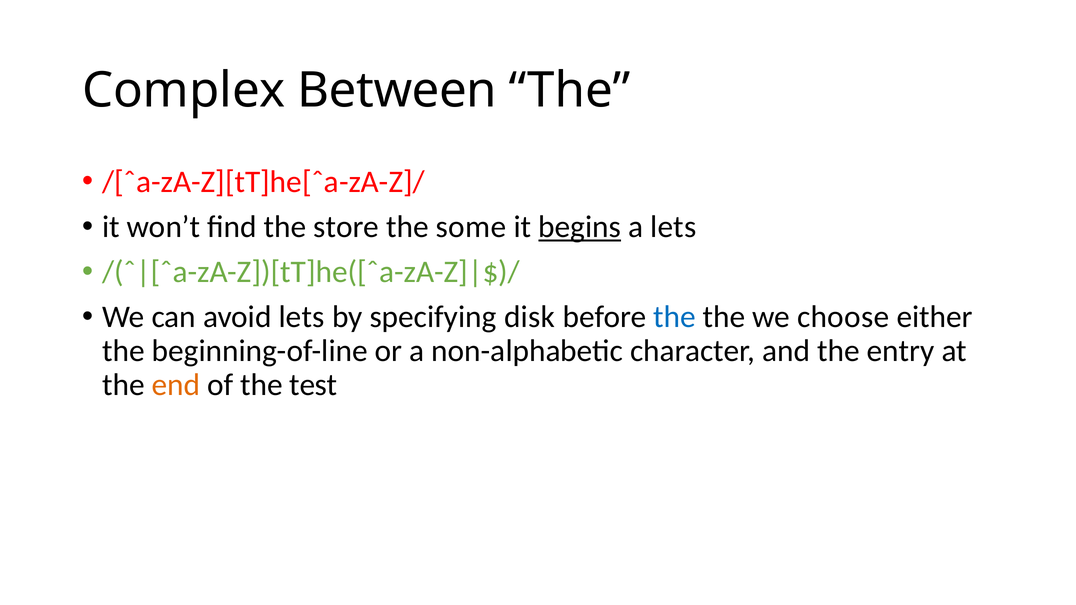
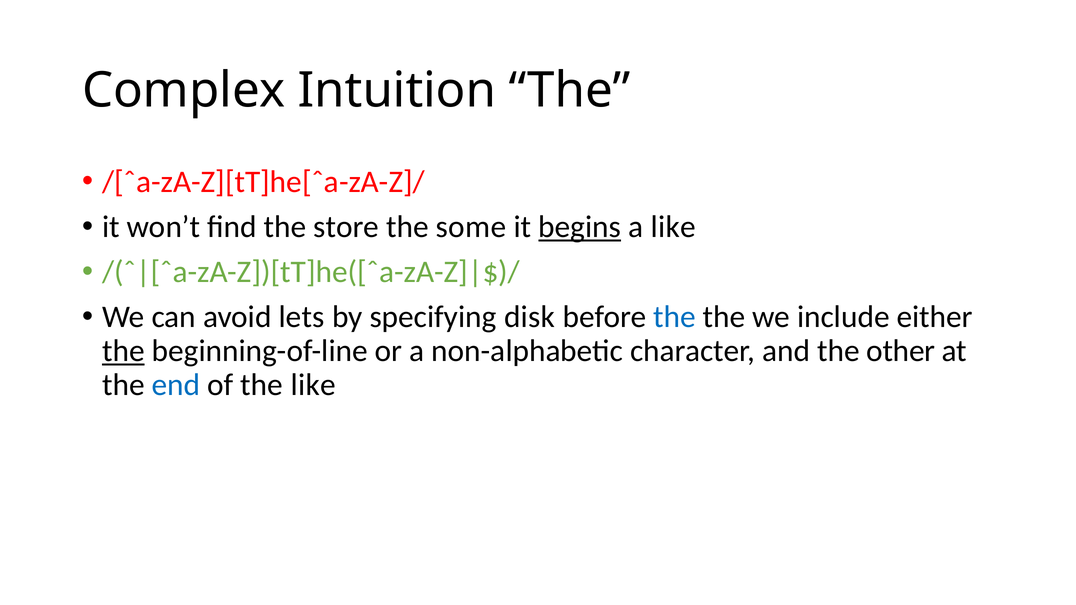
Between: Between -> Intuition (397, 90)
a lets: lets -> like (673, 227)
choose: choose -> include (843, 317)
the underline: none -> present (123, 351)
entry: entry -> other (901, 351)
end colour: orange -> blue (176, 385)
the test: test -> like (313, 385)
